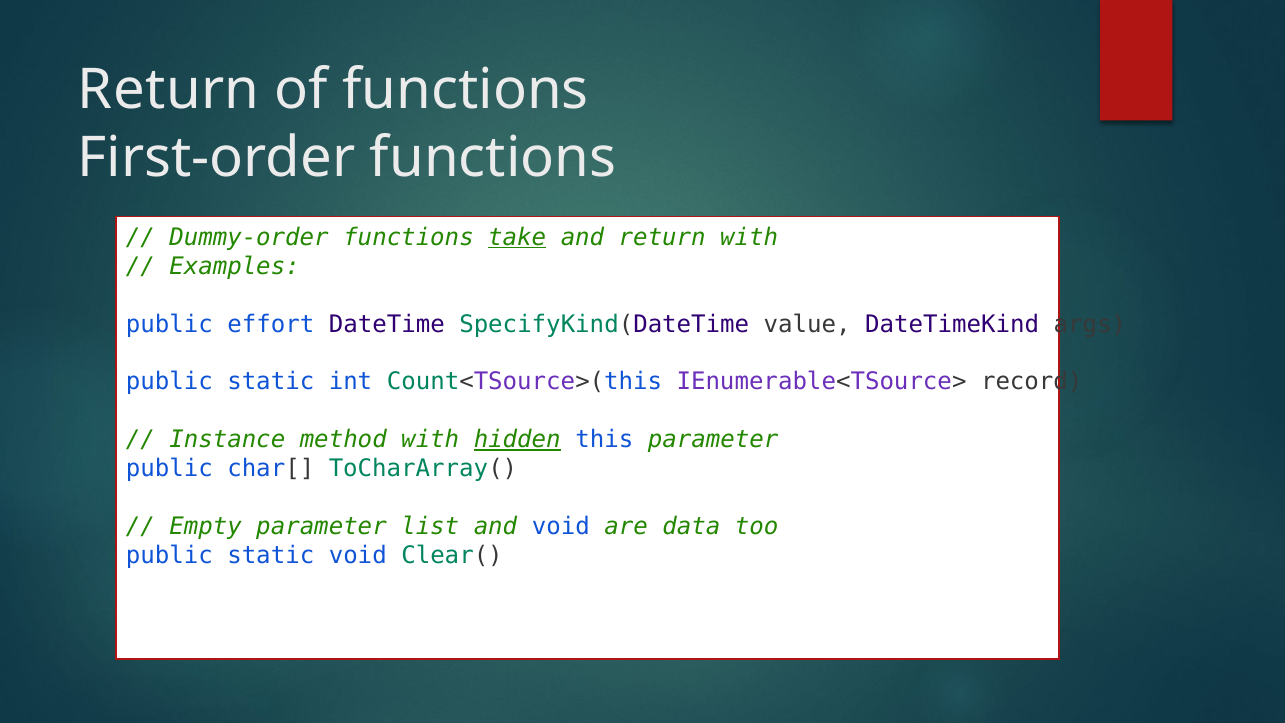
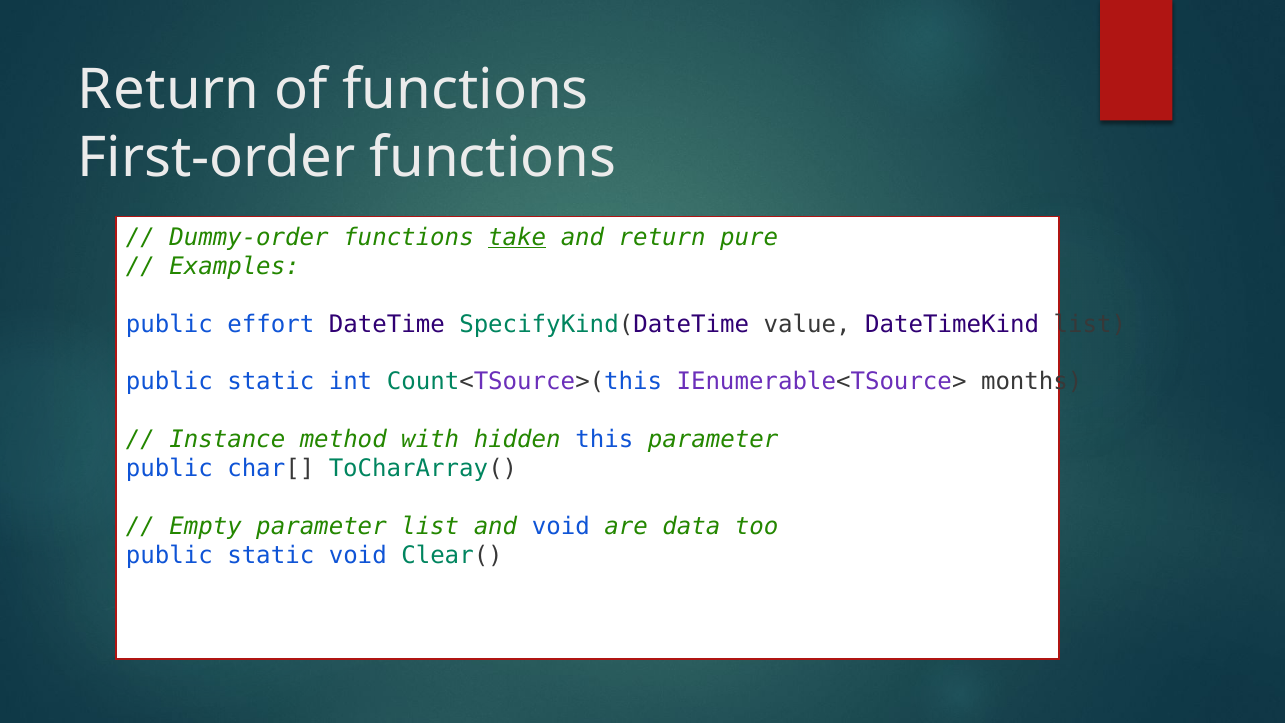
return with: with -> pure (749, 237)
DateTimeKind args: args -> list (1090, 324)
record: record -> months (1032, 382)
hidden underline: present -> none (517, 440)
